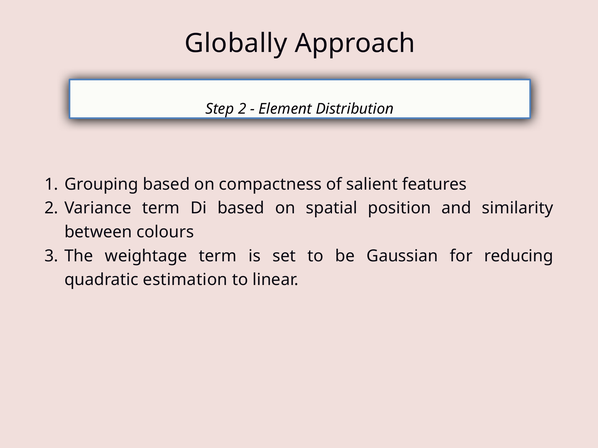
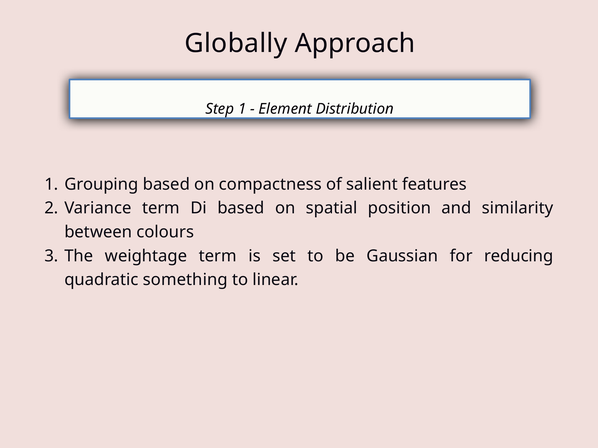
Step 2: 2 -> 1 (242, 109)
estimation: estimation -> something (185, 280)
